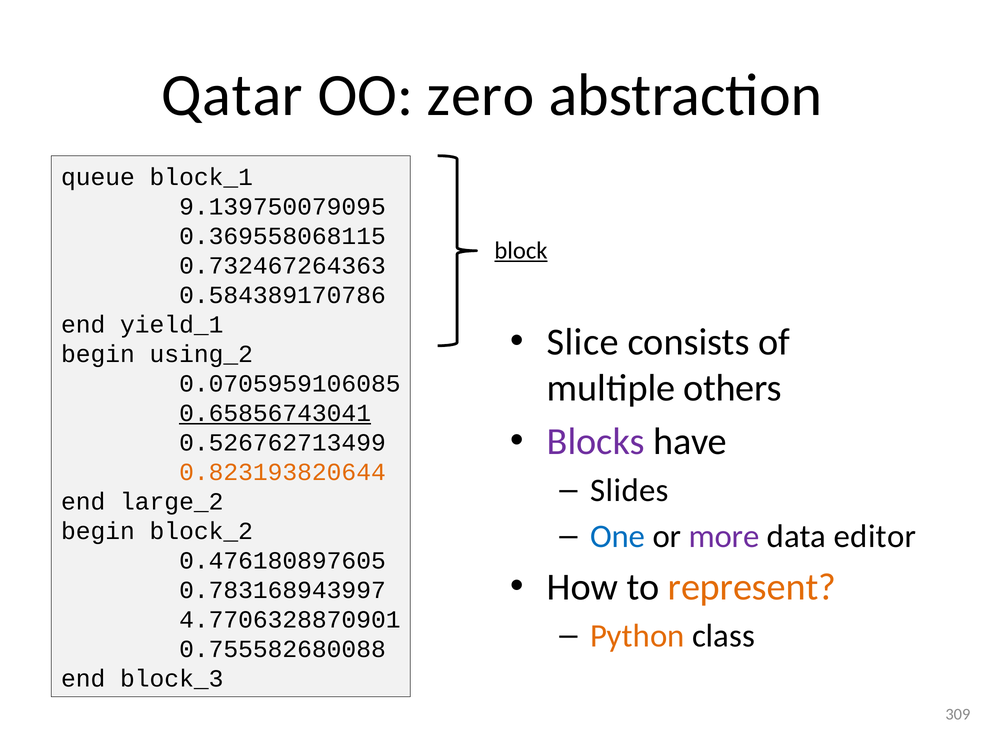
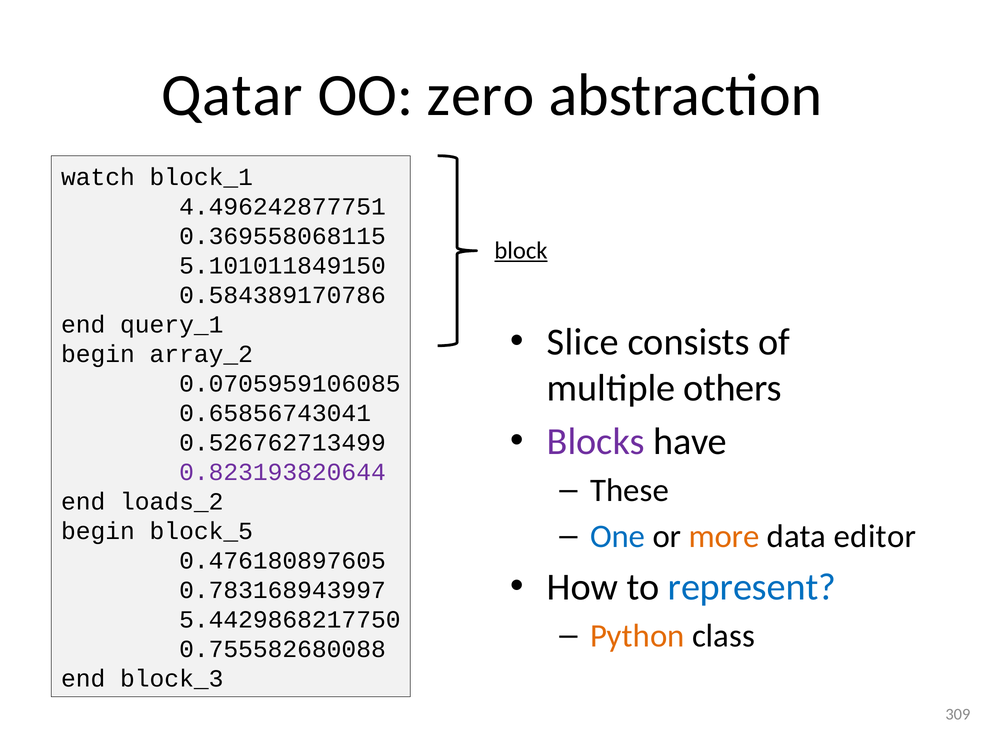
queue: queue -> watch (98, 177)
9.139750079095: 9.139750079095 -> 4.496242877751 (282, 207)
0.732467264363: 0.732467264363 -> 5.101011849150 (282, 266)
yield_1: yield_1 -> query_1 (172, 325)
using_2: using_2 -> array_2 (201, 354)
0.65856743041 underline: present -> none (275, 413)
0.823193820644 colour: orange -> purple (282, 472)
Slides: Slides -> These (630, 491)
large_2: large_2 -> loads_2 (172, 502)
more colour: purple -> orange (724, 537)
block_2: block_2 -> block_5 (201, 531)
represent colour: orange -> blue (752, 587)
4.7706328870901: 4.7706328870901 -> 5.4429868217750 (290, 620)
